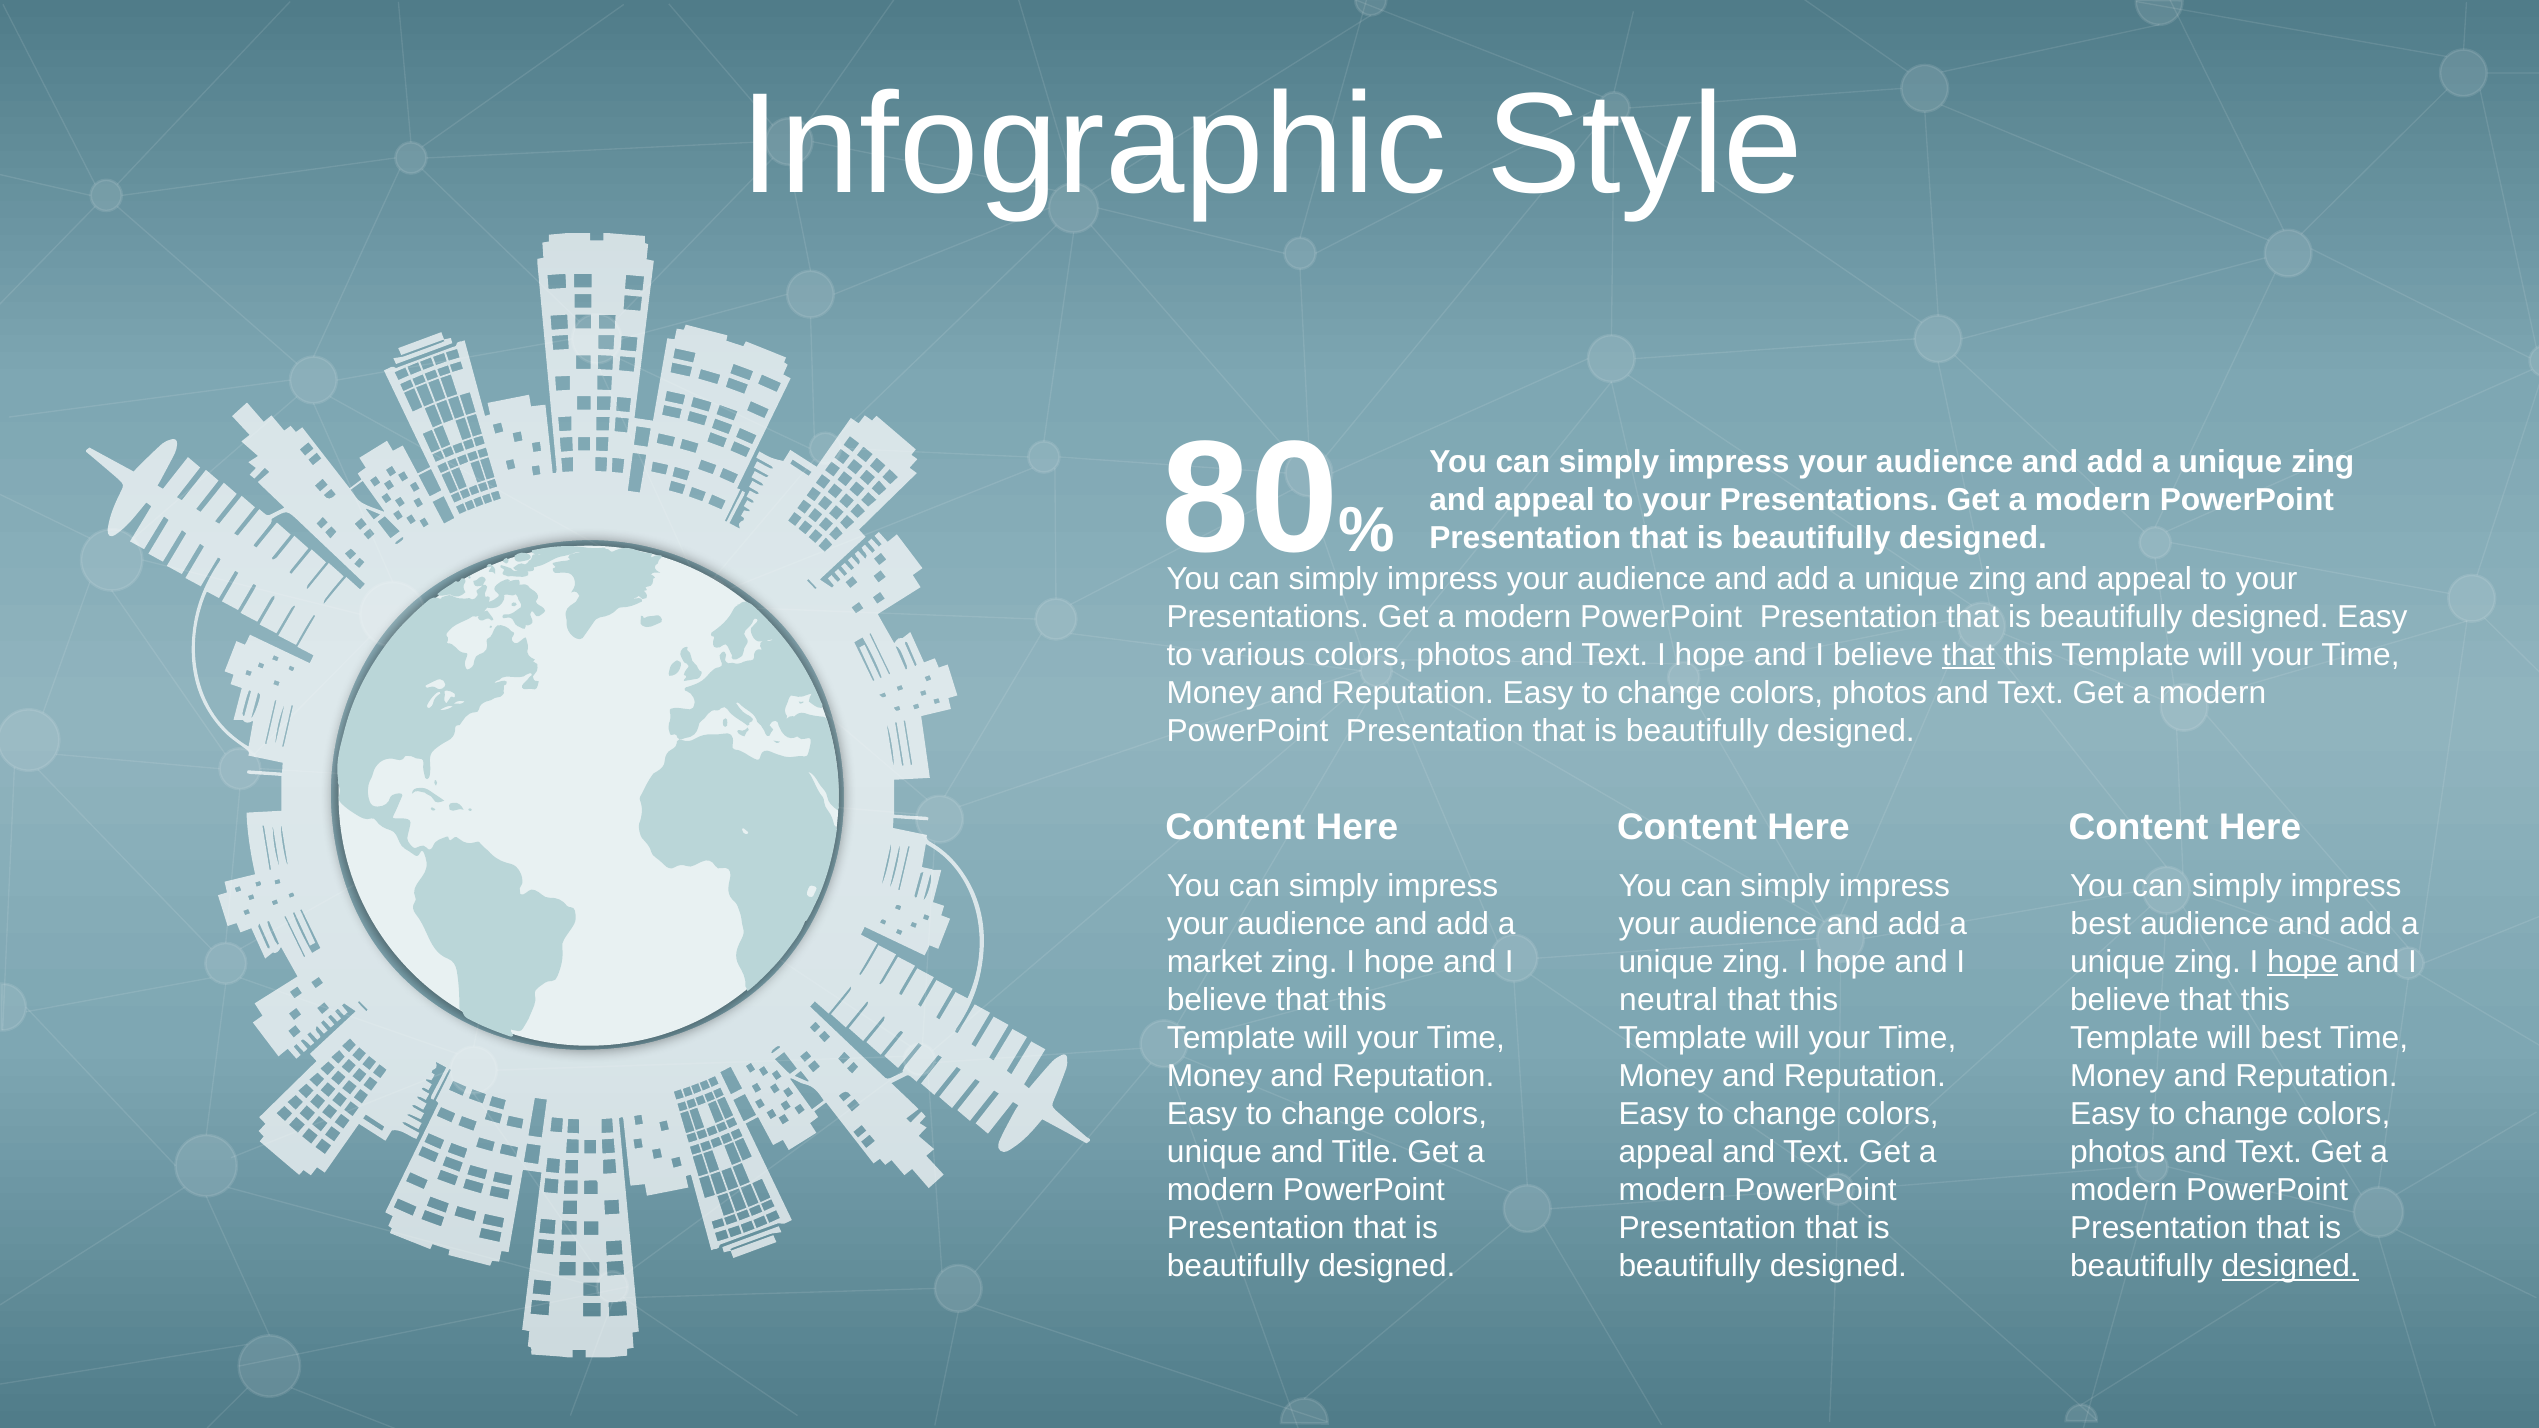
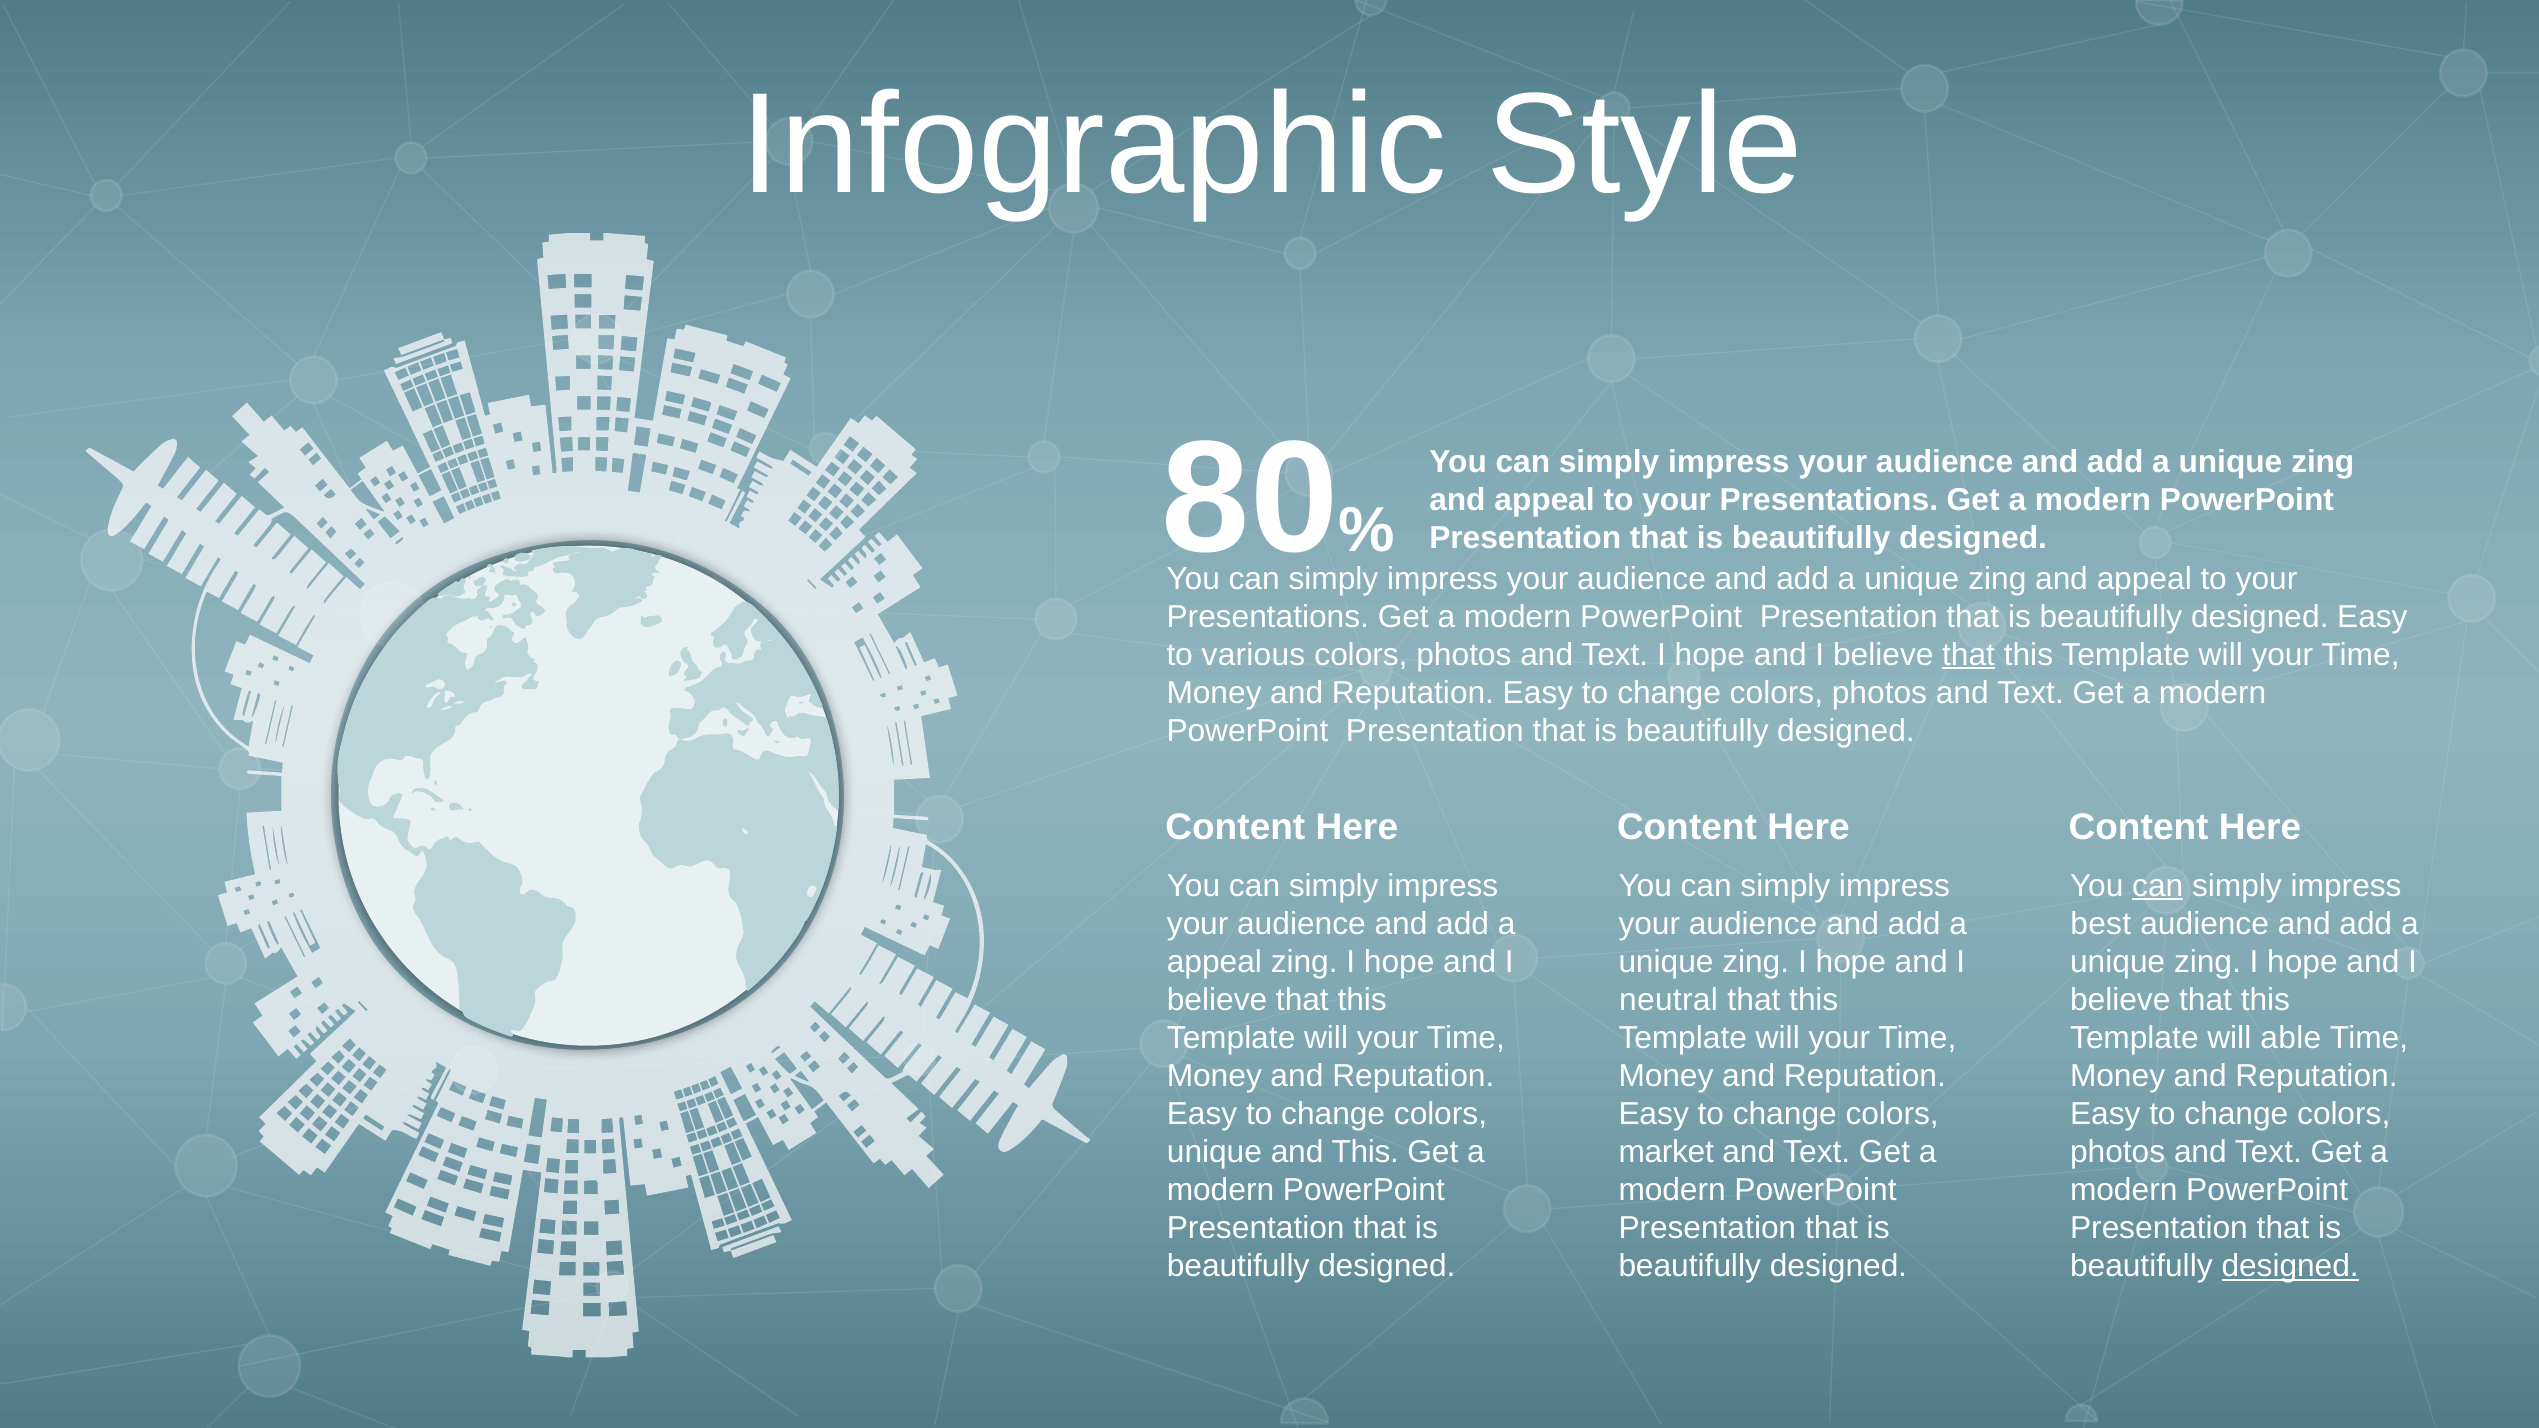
can underline: none -> present (2158, 886)
market: market -> appeal (1214, 962)
hope underline: present -> none (2302, 962)
will best: best -> able (2291, 1038)
and Title: Title -> This (1365, 1152)
appeal: appeal -> market (1666, 1152)
